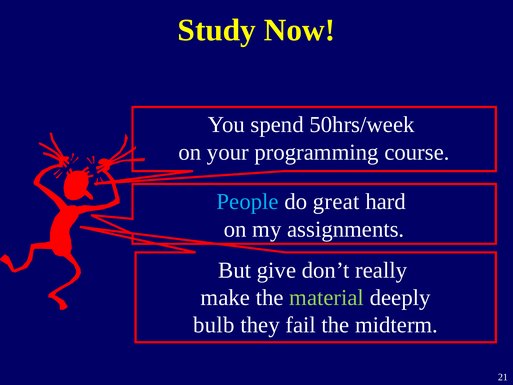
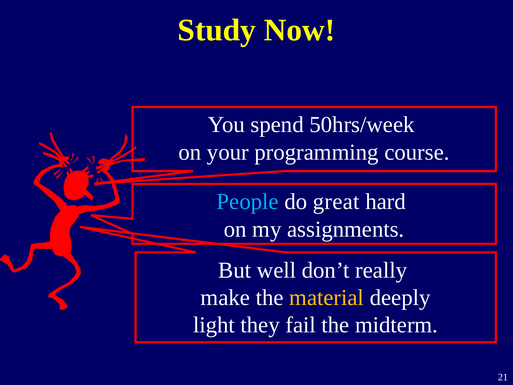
give: give -> well (276, 270)
material colour: light green -> yellow (327, 297)
bulb: bulb -> light (214, 325)
